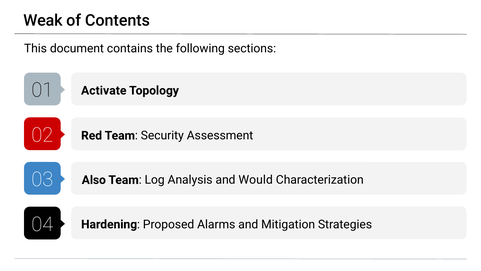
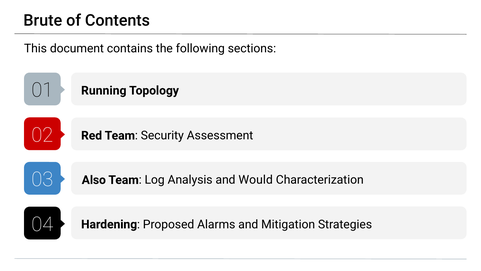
Weak: Weak -> Brute (43, 20)
Activate: Activate -> Running (104, 90)
